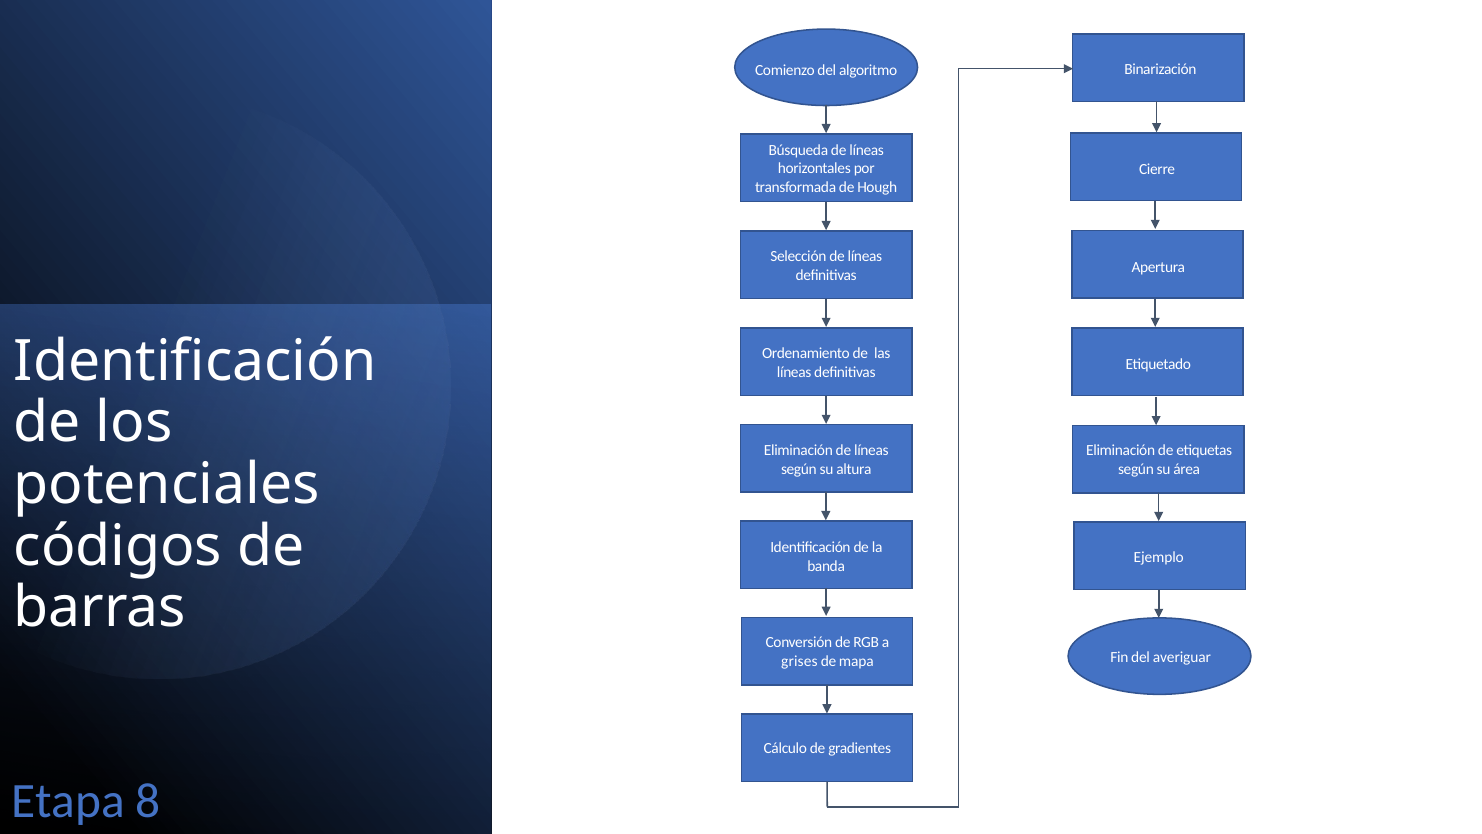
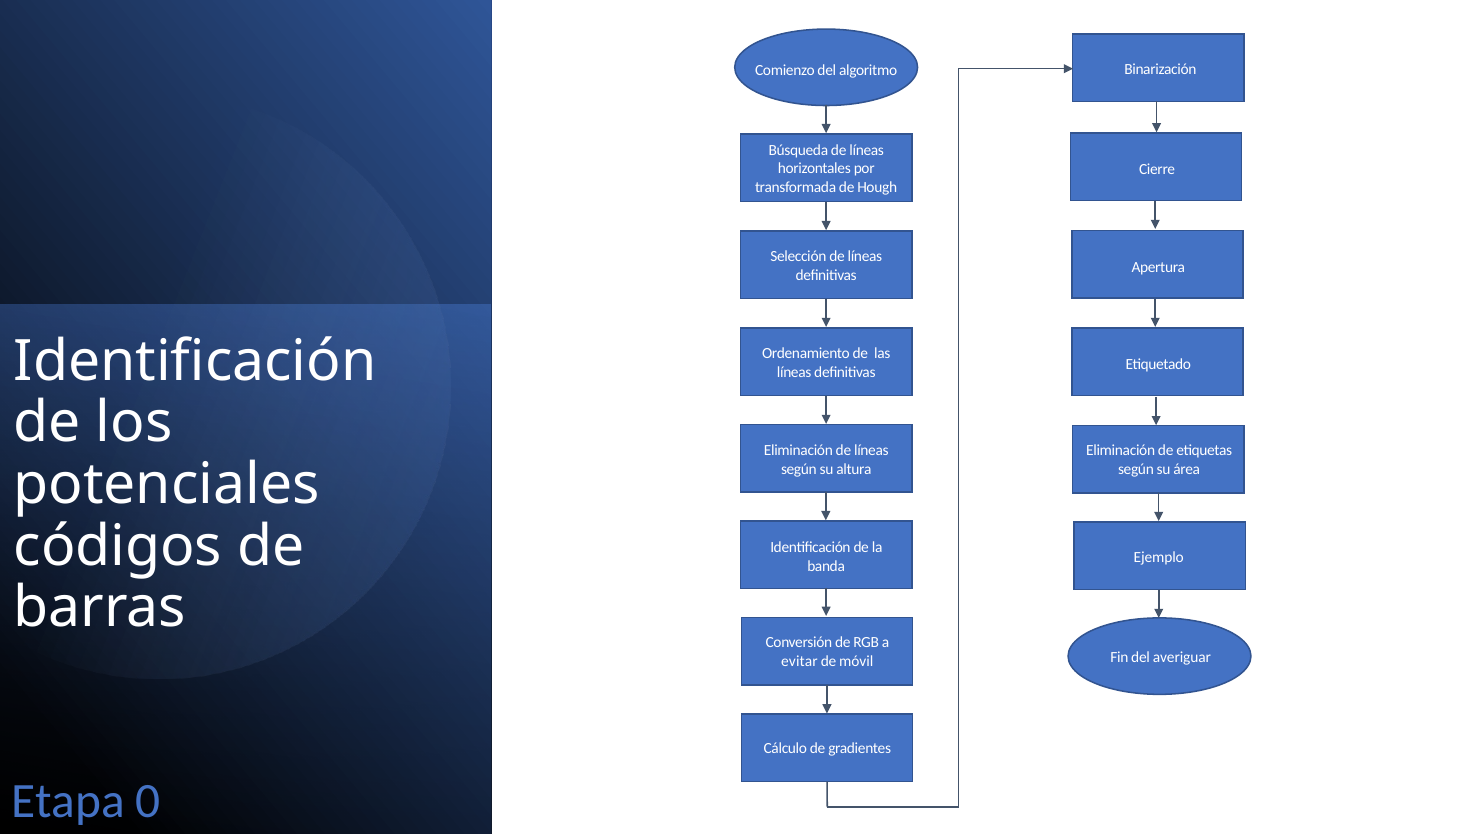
grises: grises -> evitar (799, 661)
mapa: mapa -> móvil (856, 661)
8: 8 -> 0 (148, 801)
